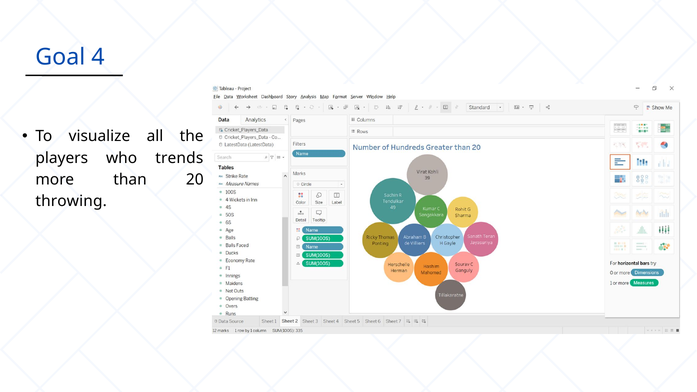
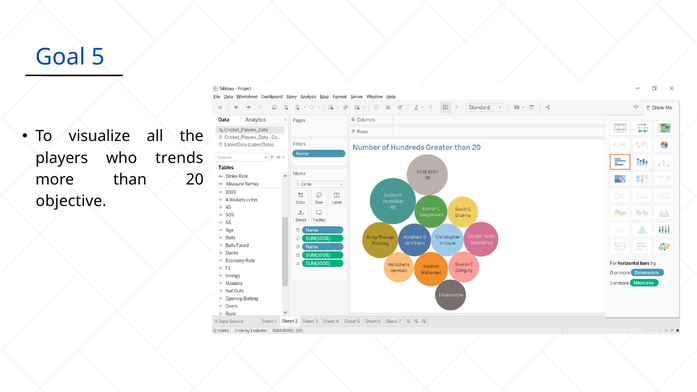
4: 4 -> 5 (98, 57)
throwing: throwing -> objective (71, 201)
